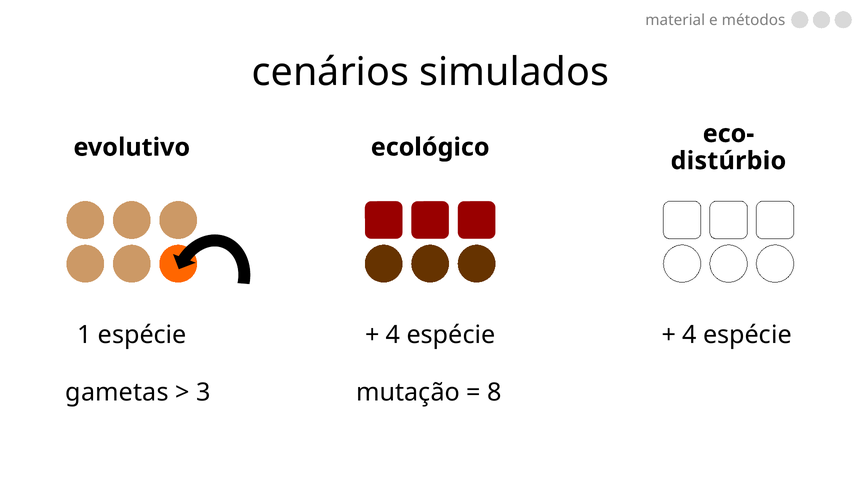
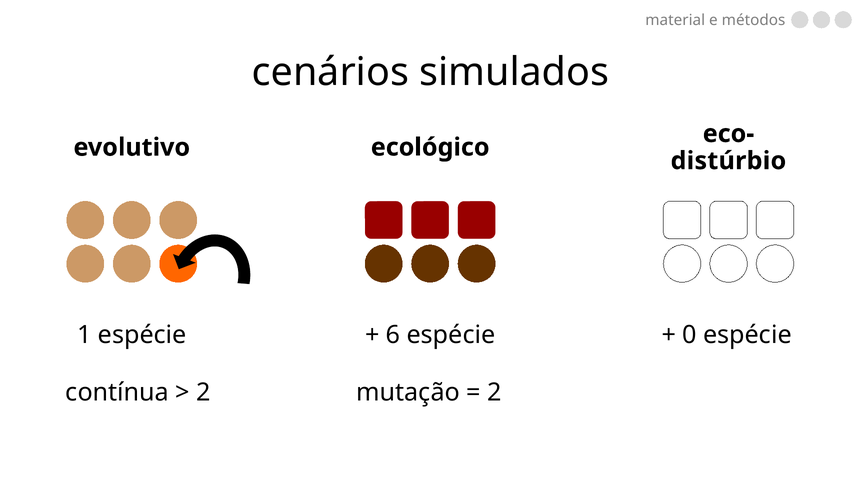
4: 4 -> 6 (393, 335)
4: 4 -> 0 (689, 335)
gametas: gametas -> contínua (117, 392)
3: 3 -> 2 (203, 392)
8: 8 -> 2 (494, 392)
